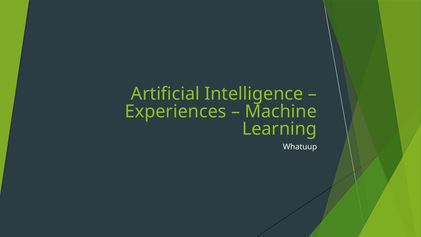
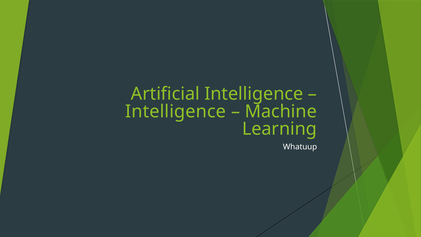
Experiences: Experiences -> Intelligence (176, 111)
